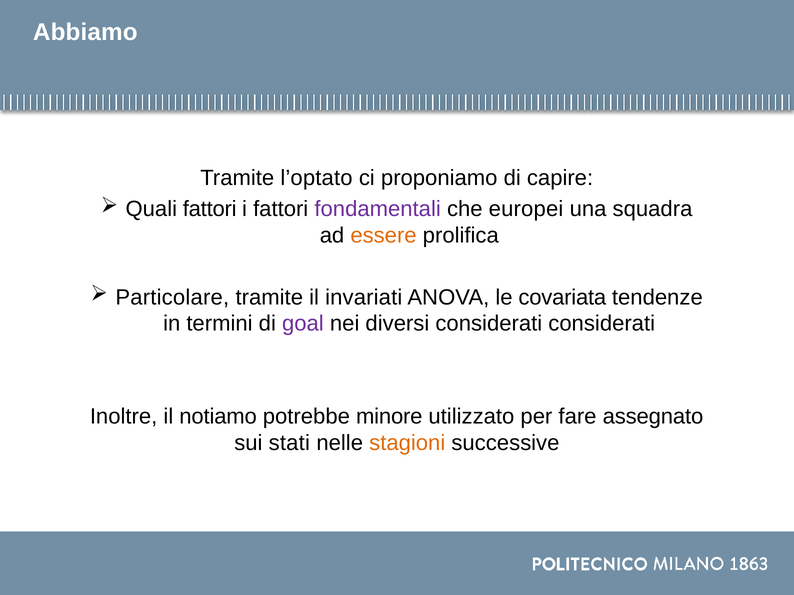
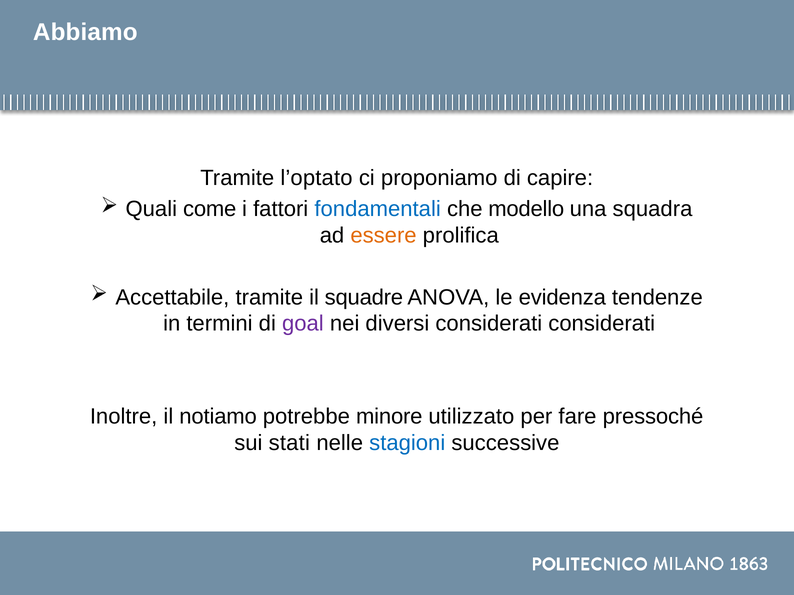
Quali fattori: fattori -> come (210, 209)
fondamentali colour: purple -> blue (378, 209)
europei: europei -> modello (526, 209)
Particolare: Particolare -> Accettabile (172, 298)
invariati: invariati -> squadre (364, 298)
covariata: covariata -> evidenza (562, 298)
assegnato: assegnato -> pressoché (653, 417)
stagioni colour: orange -> blue (407, 443)
